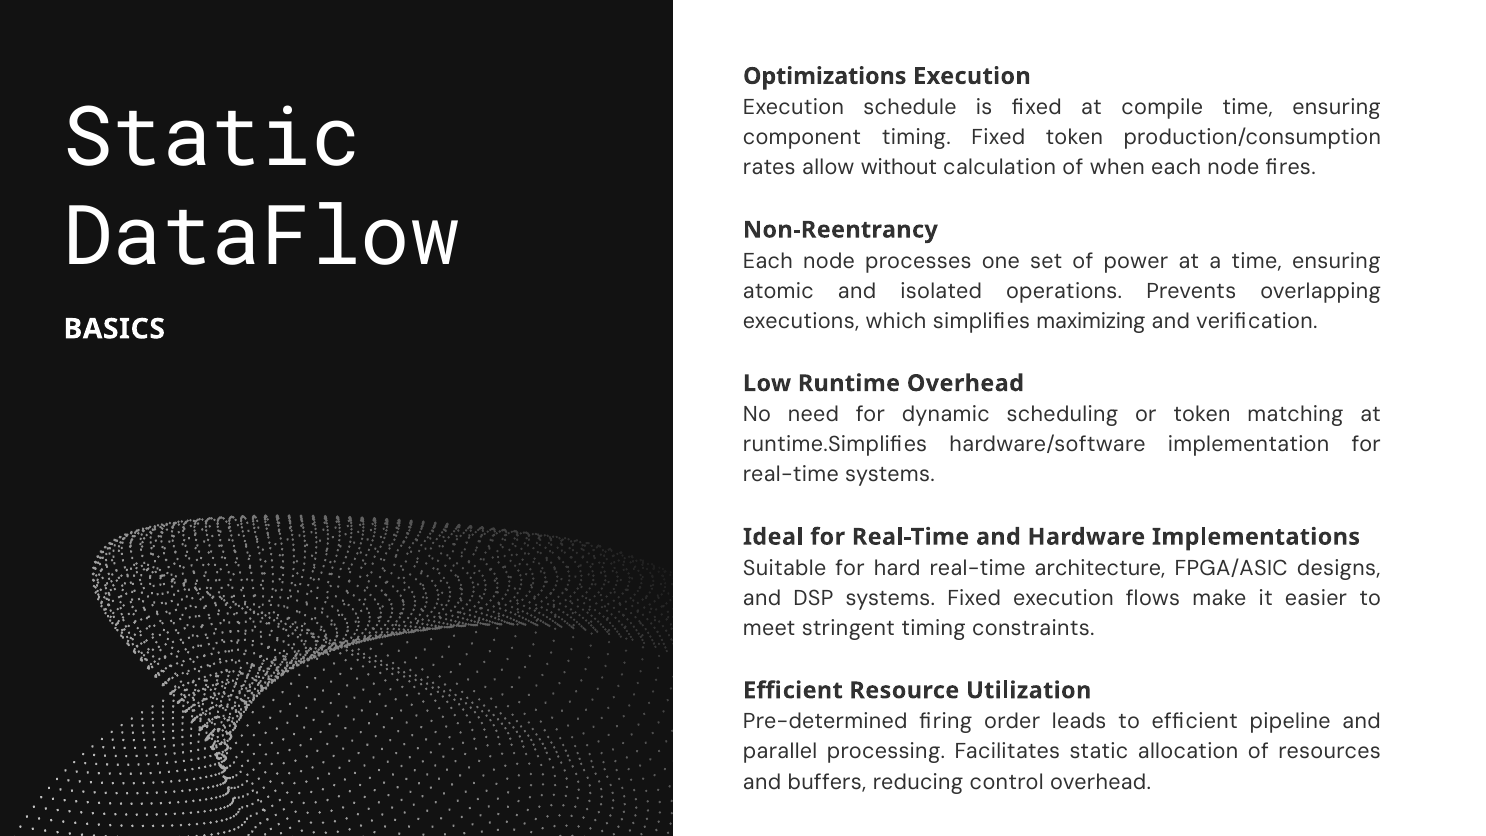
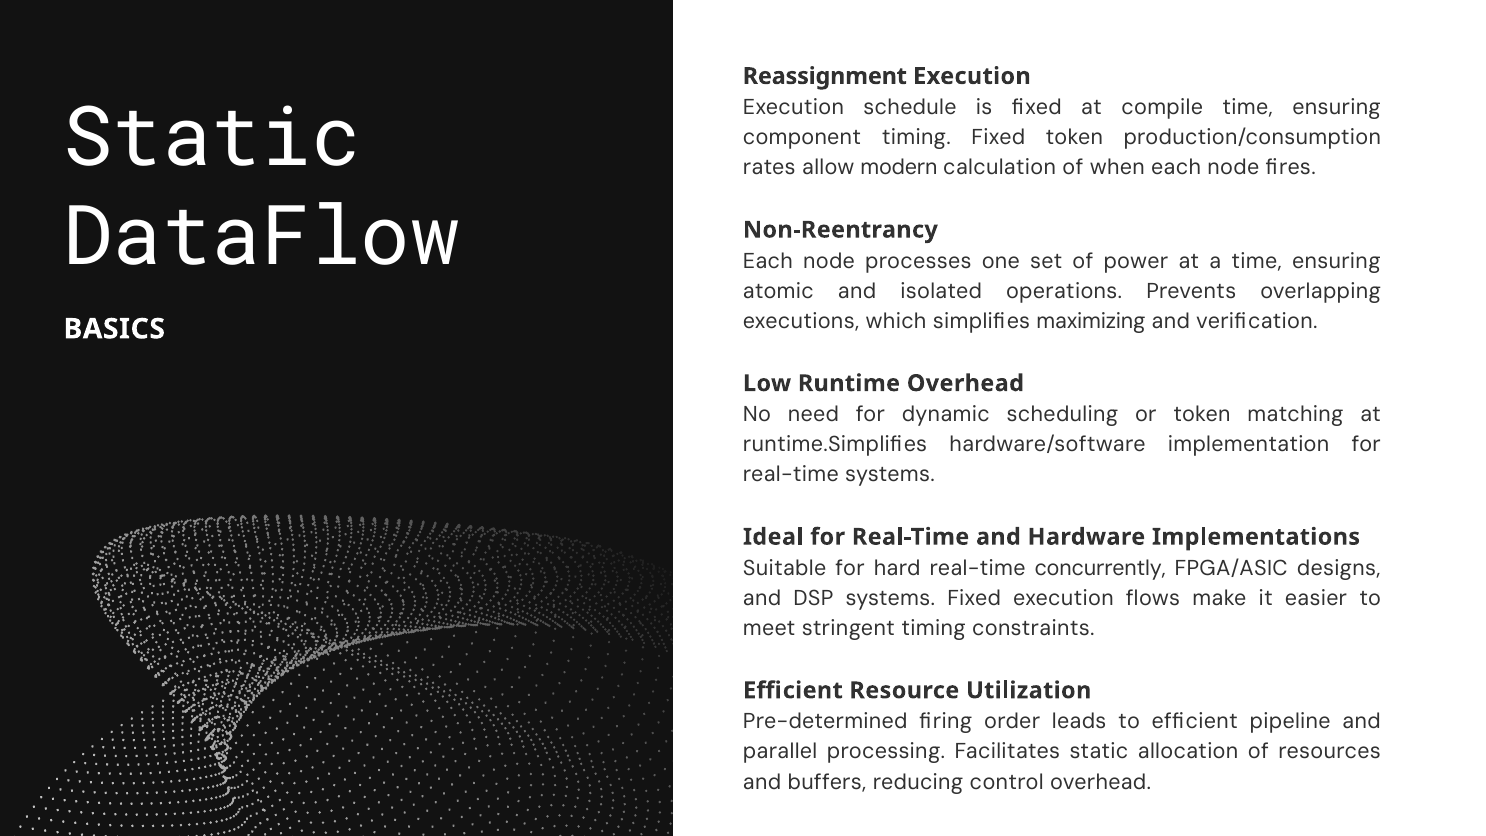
Optimizations: Optimizations -> Reassignment (825, 76)
without: without -> modern (899, 168)
architecture: architecture -> concurrently (1100, 568)
